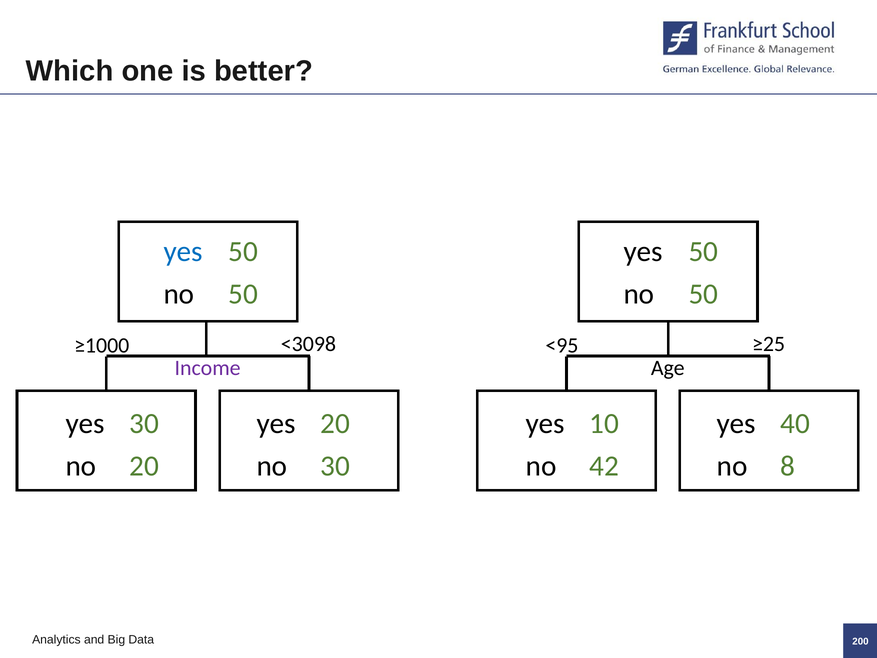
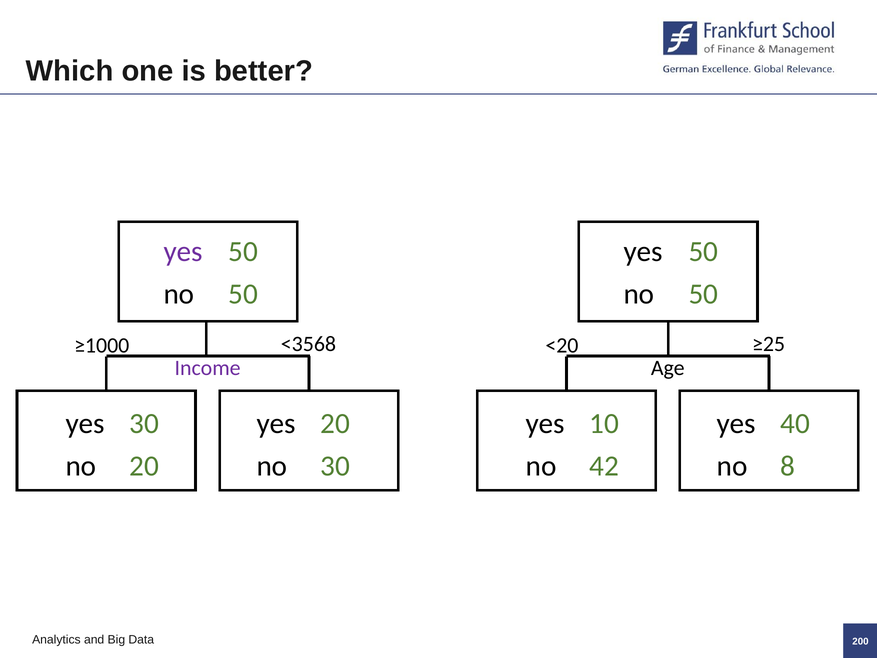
yes colour: blue -> purple (183, 252)
<3098: <3098 -> <3568 (308, 344)
<95: <95 -> <20 (562, 346)
